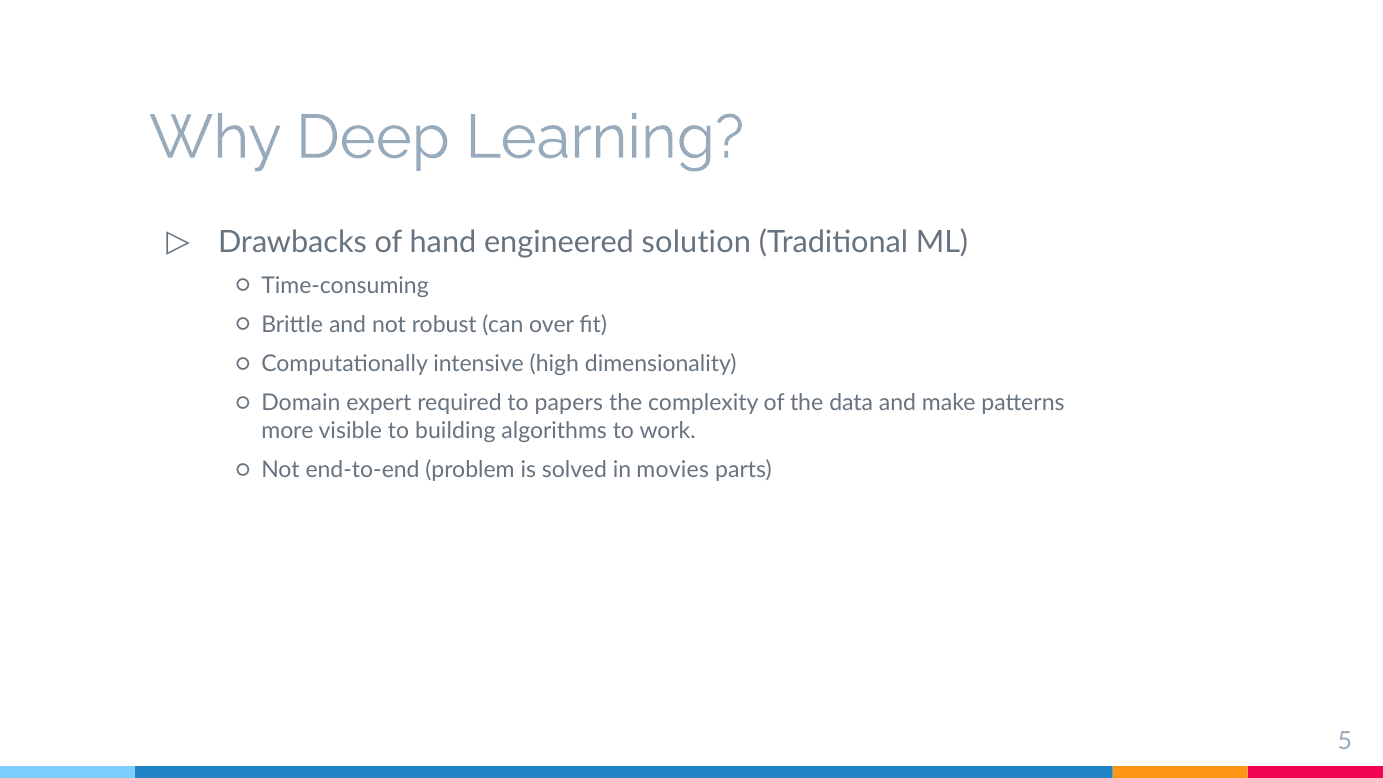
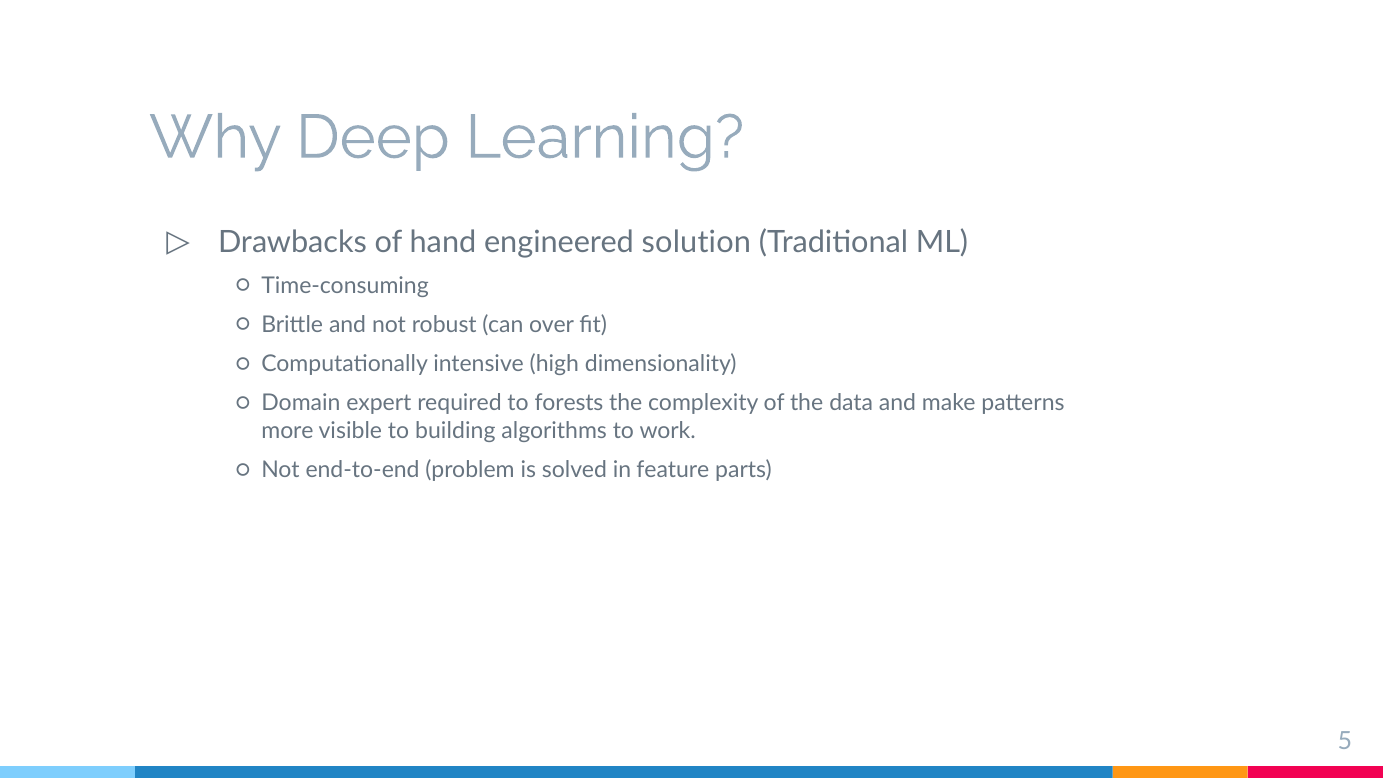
papers: papers -> forests (569, 403)
movies: movies -> feature (673, 470)
